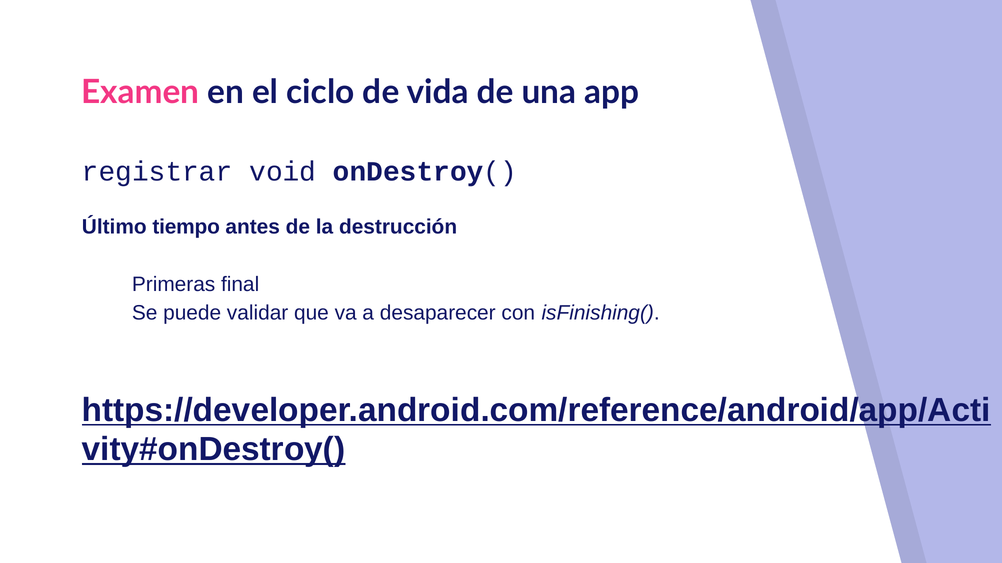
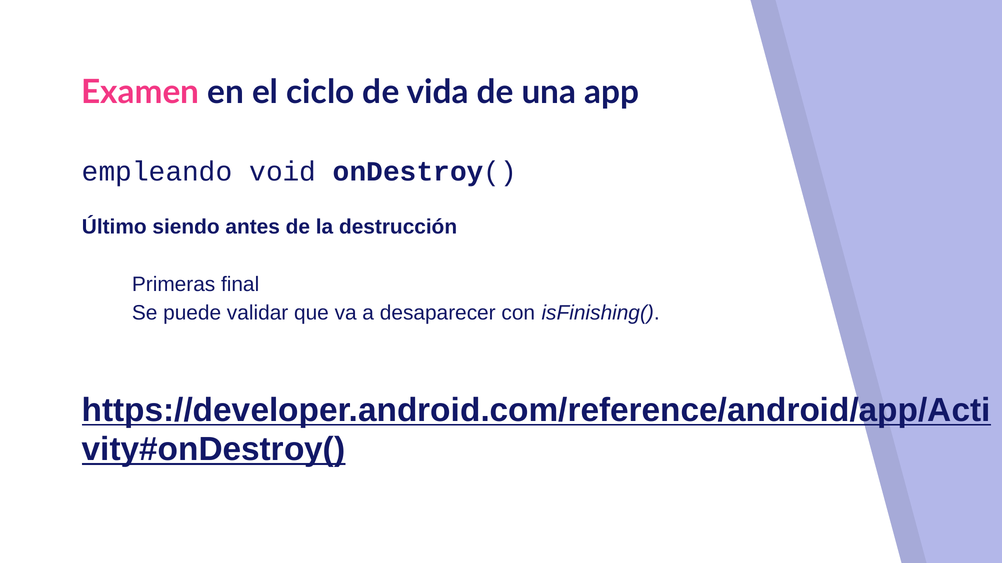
registrar: registrar -> empleando (157, 172)
tiempo: tiempo -> siendo (186, 227)
